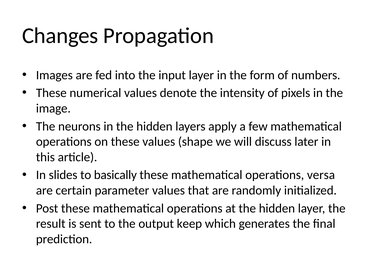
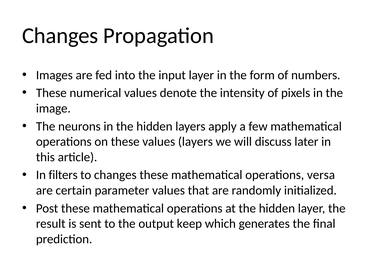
values shape: shape -> layers (195, 142)
slides: slides -> filters (63, 175)
to basically: basically -> changes (115, 175)
